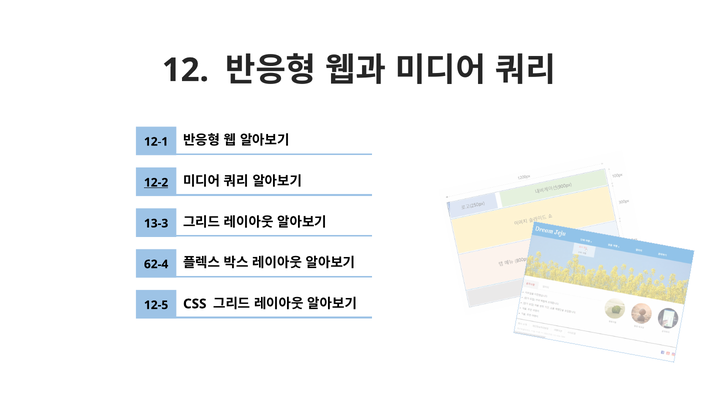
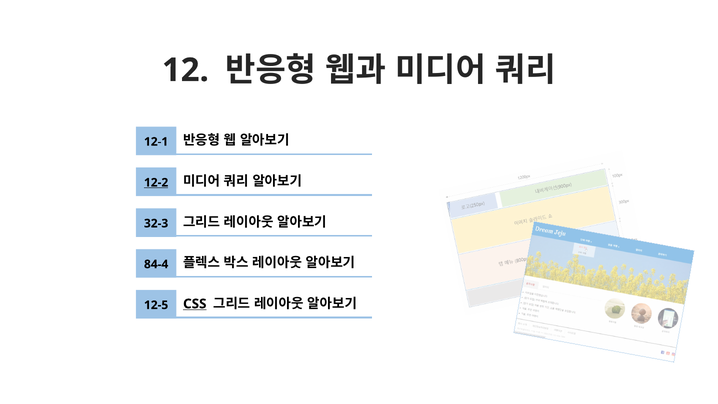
13-3: 13-3 -> 32-3 (156, 223)
62-4: 62-4 -> 84-4 (156, 264)
CSS underline: none -> present (195, 304)
